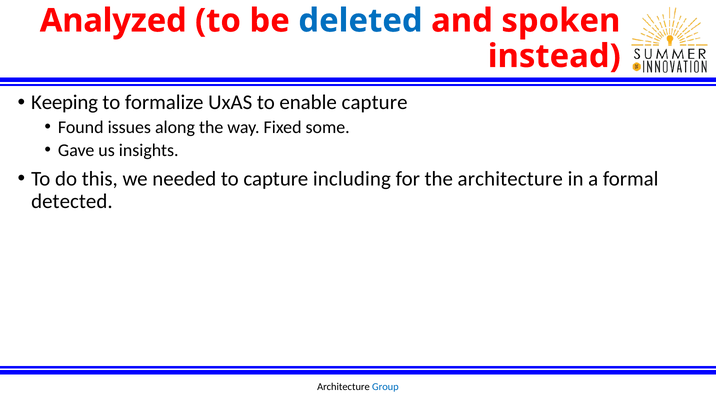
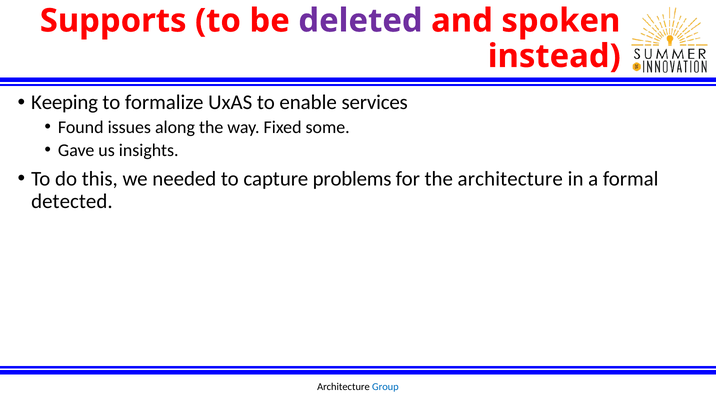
Analyzed: Analyzed -> Supports (113, 21)
deleted colour: blue -> purple (361, 21)
enable capture: capture -> services (375, 102)
including: including -> problems (352, 179)
